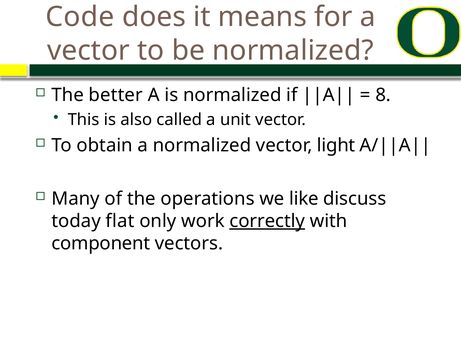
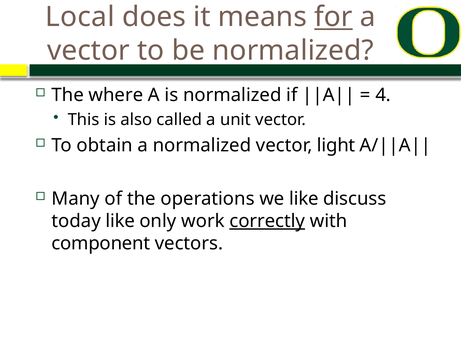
Code: Code -> Local (80, 17)
for underline: none -> present (333, 17)
better: better -> where (116, 95)
8: 8 -> 4 (383, 95)
today flat: flat -> like (120, 222)
